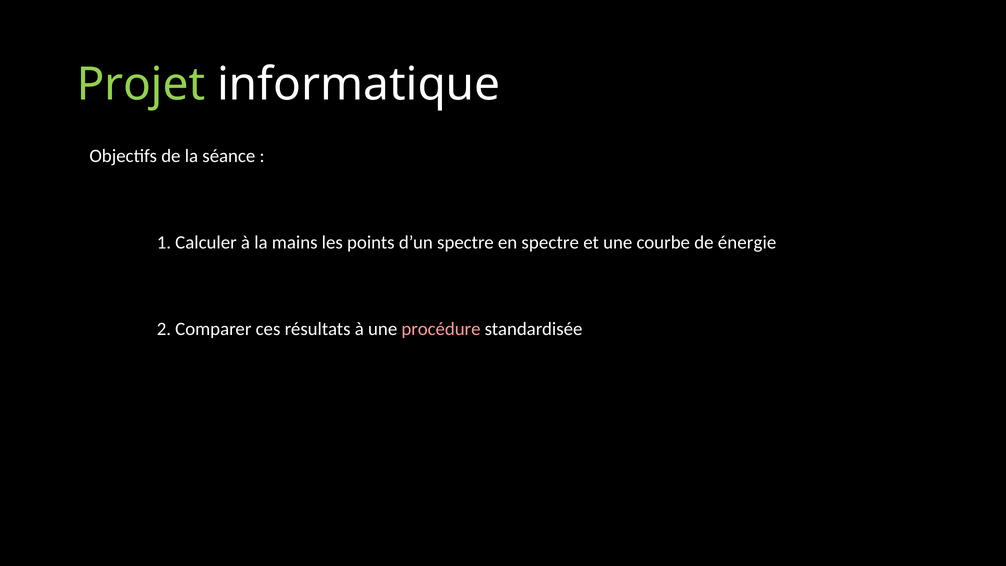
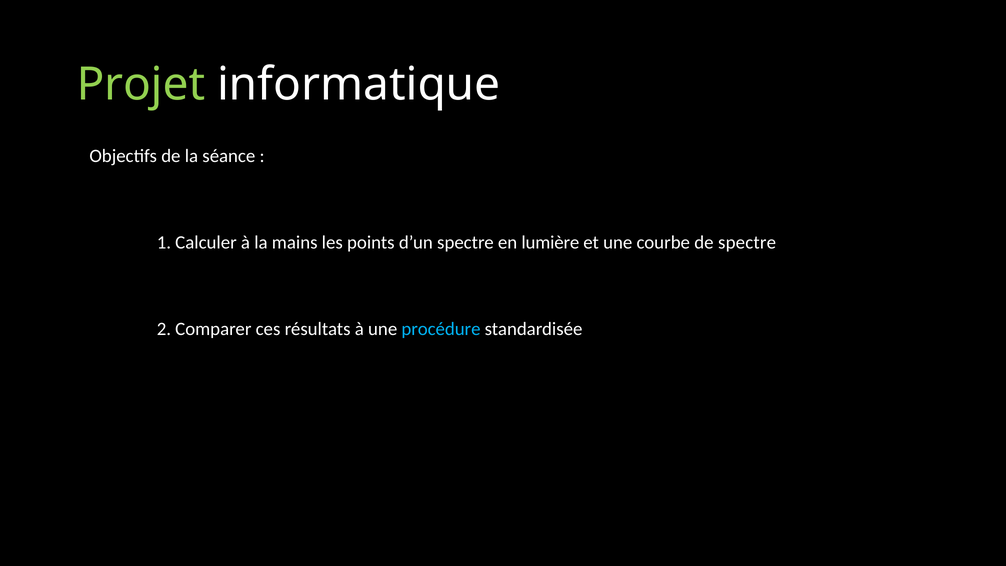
en spectre: spectre -> lumière (550, 242)
de énergie: énergie -> spectre (747, 242)
procédure colour: pink -> light blue (441, 329)
